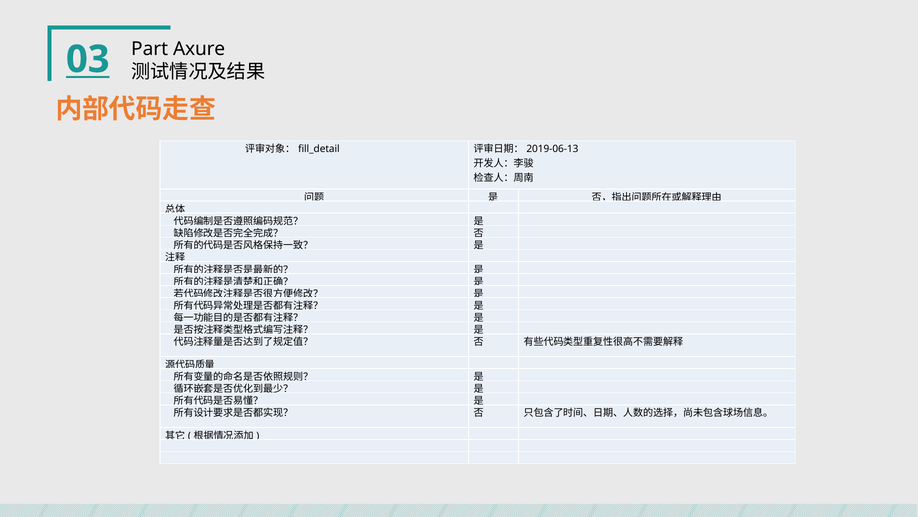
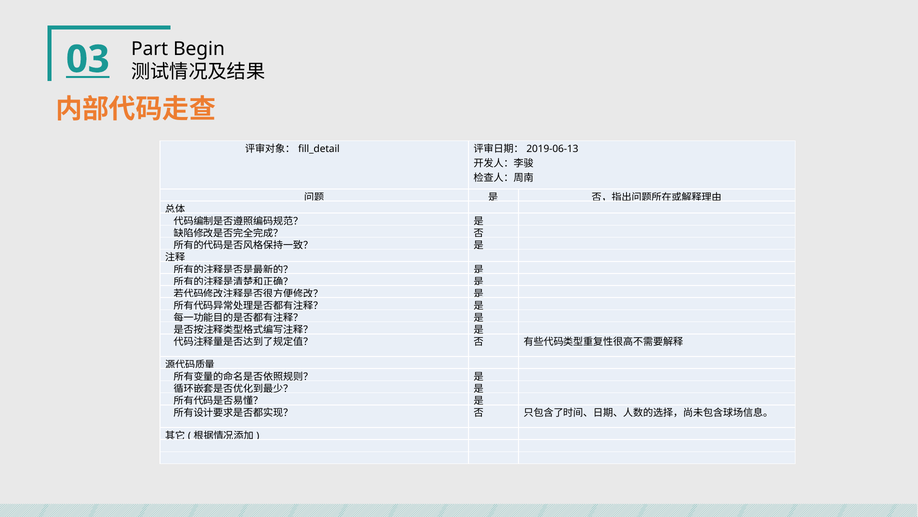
Axure: Axure -> Begin (199, 49)
